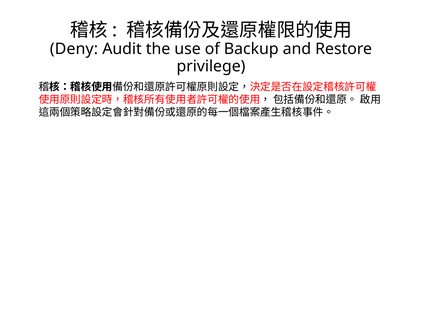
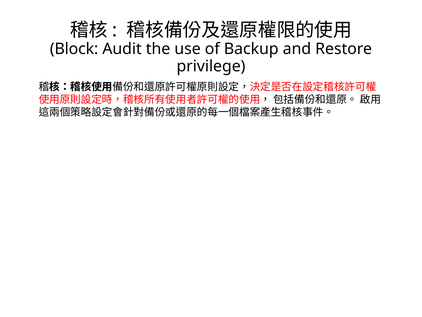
Deny: Deny -> Block (74, 49)
